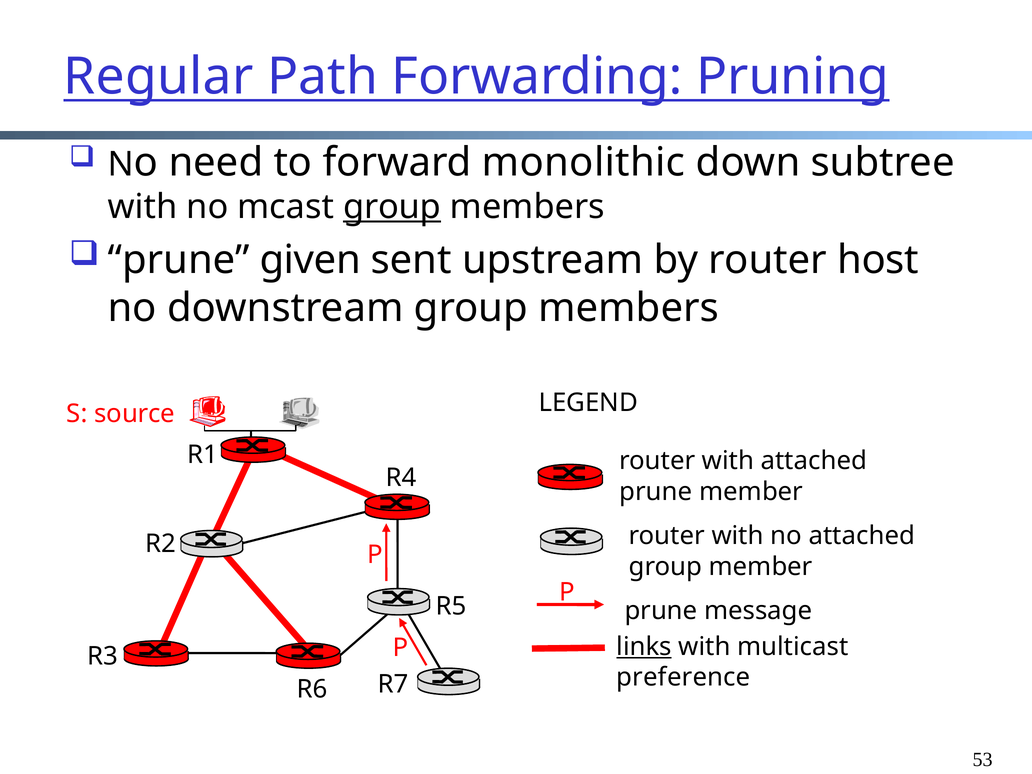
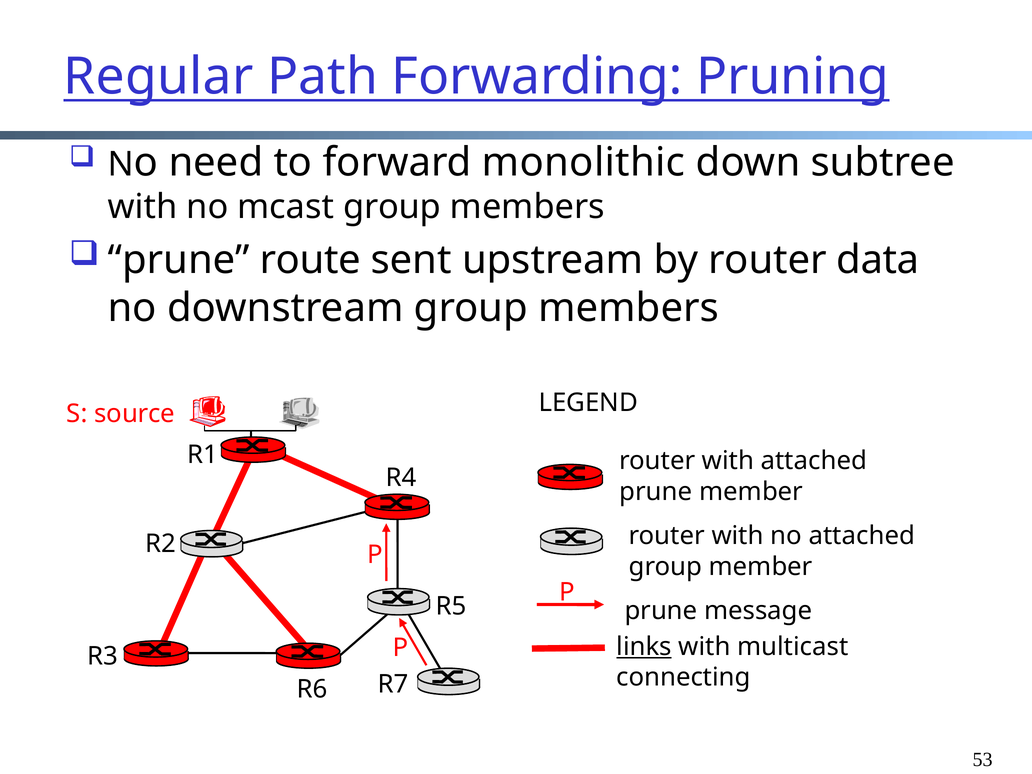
group underline: present -> none (392, 207)
given: given -> route (310, 260)
host: host -> data (878, 260)
preference: preference -> connecting (684, 677)
